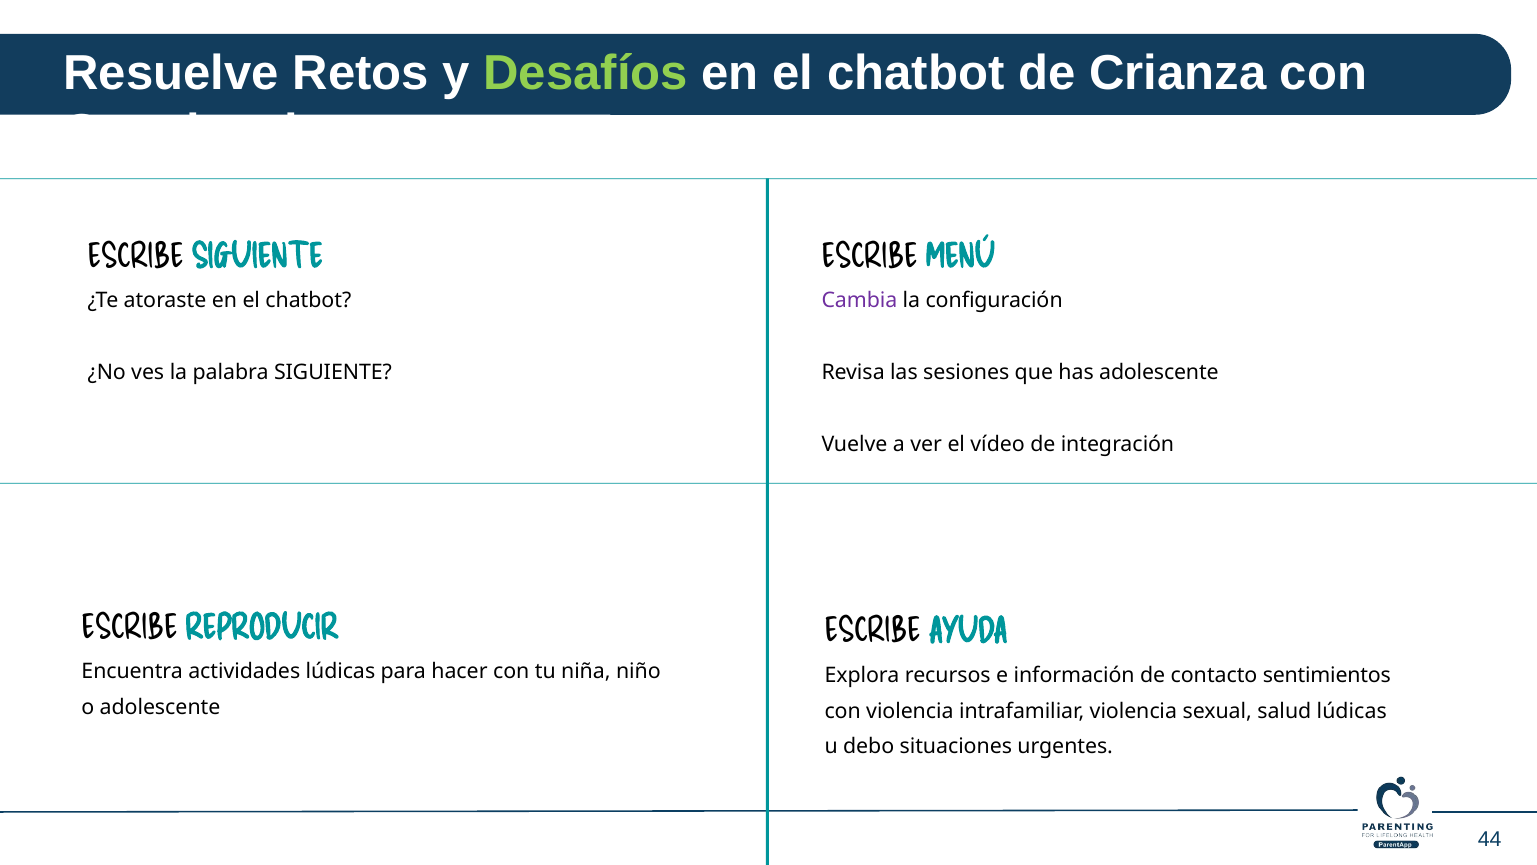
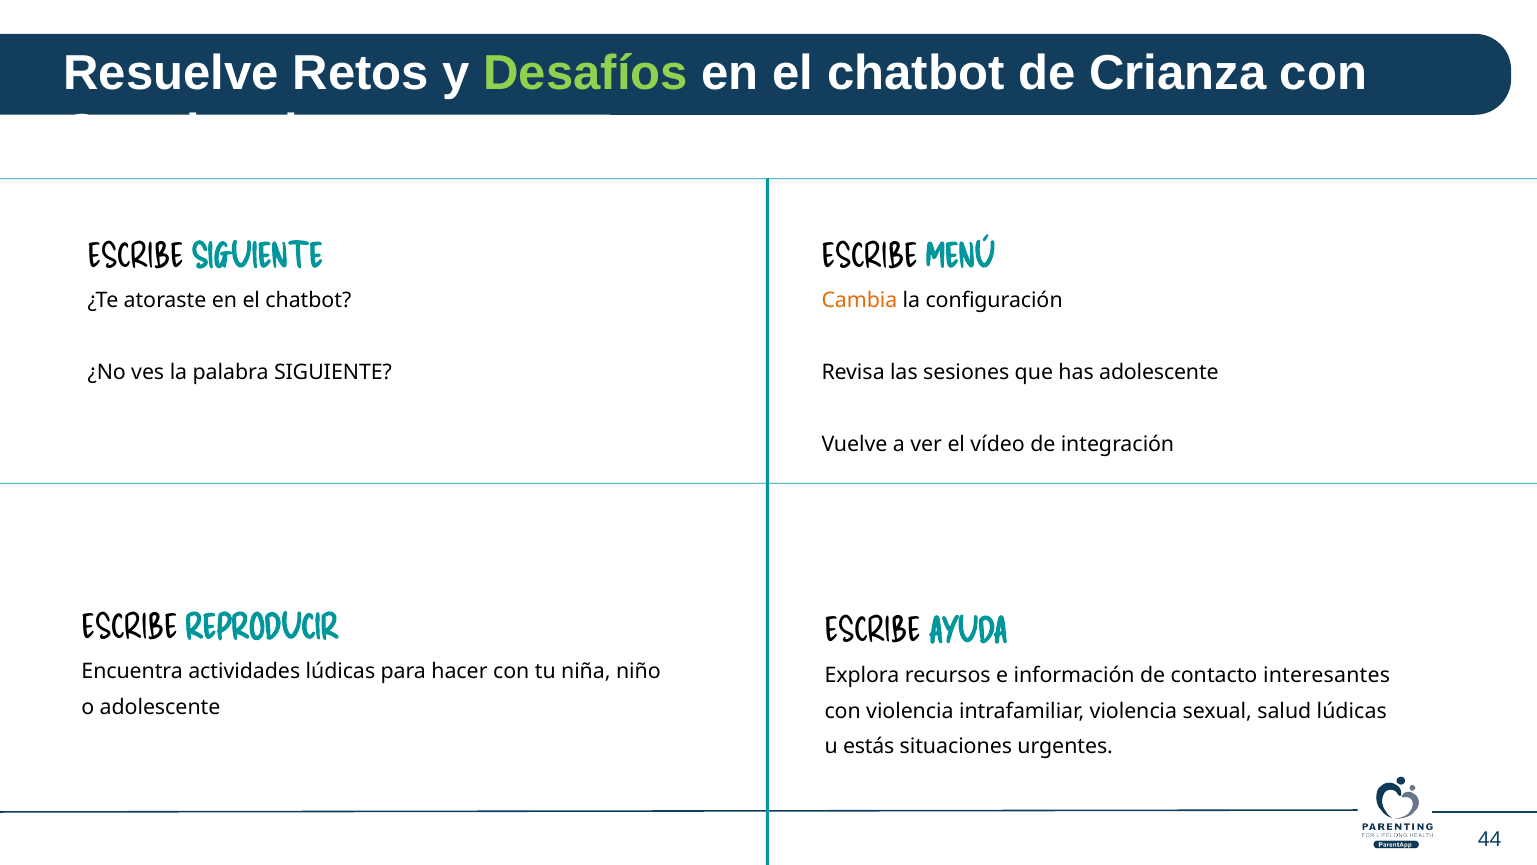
Cambia colour: purple -> orange (859, 300)
sentimientos: sentimientos -> interesantes (1327, 675)
debo: debo -> estás (869, 747)
